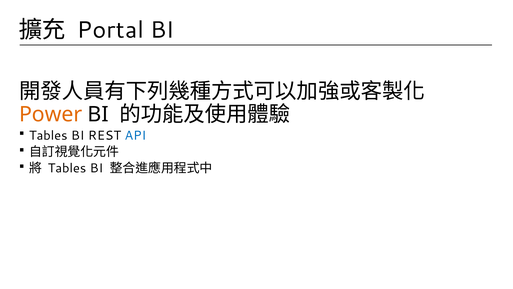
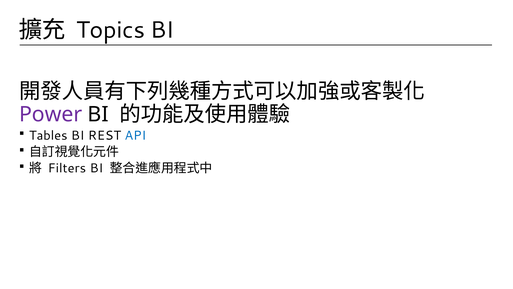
Portal: Portal -> Topics (111, 30)
Power colour: orange -> purple (51, 114)
Tables: Tables -> Filters (67, 168)
